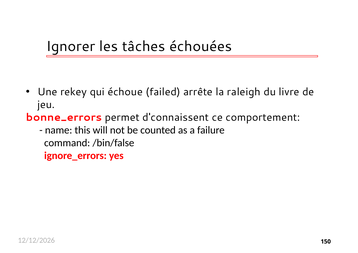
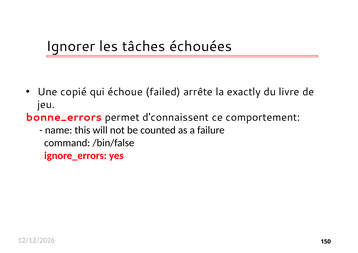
rekey: rekey -> copié (74, 92)
raleigh: raleigh -> exactly (244, 92)
